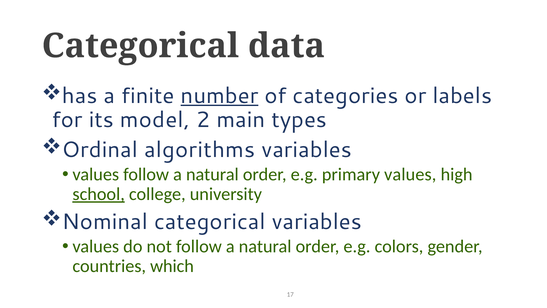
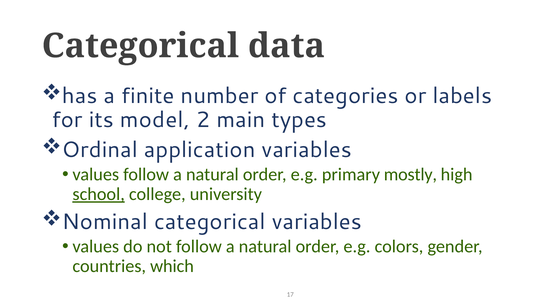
number underline: present -> none (220, 96)
algorithms: algorithms -> application (200, 150)
primary values: values -> mostly (410, 174)
